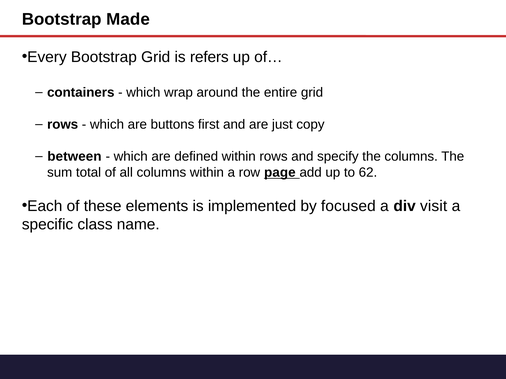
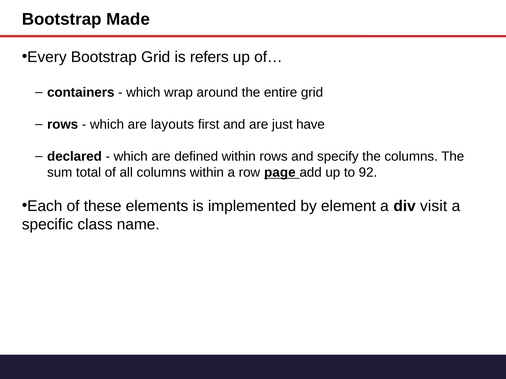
buttons: buttons -> layouts (172, 125)
copy: copy -> have (310, 125)
between: between -> declared (75, 157)
62: 62 -> 92 (368, 173)
focused: focused -> element (348, 206)
